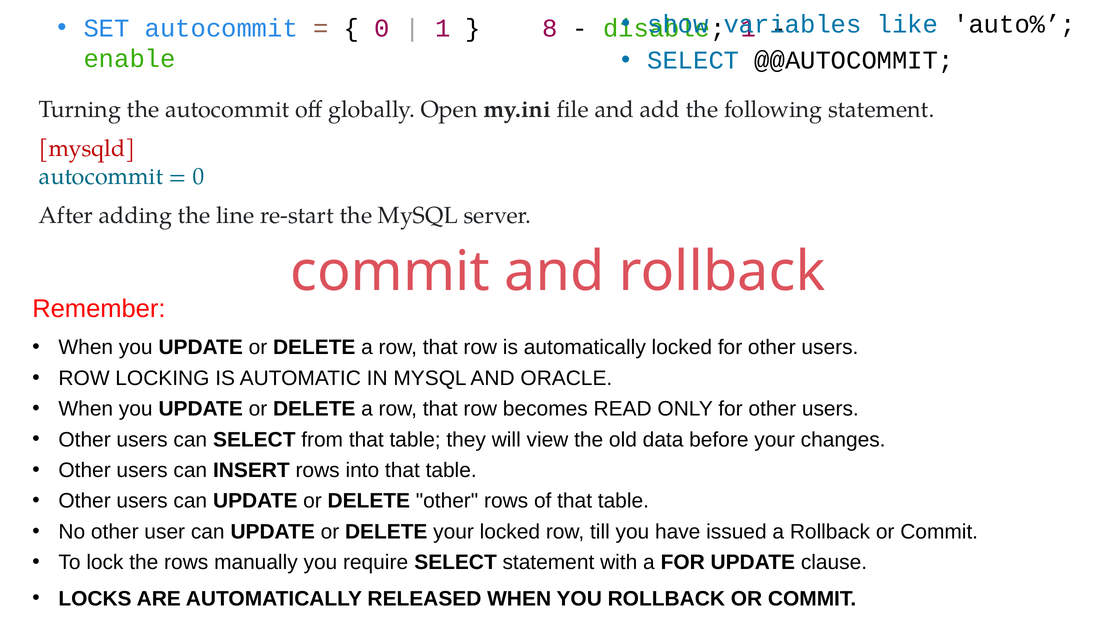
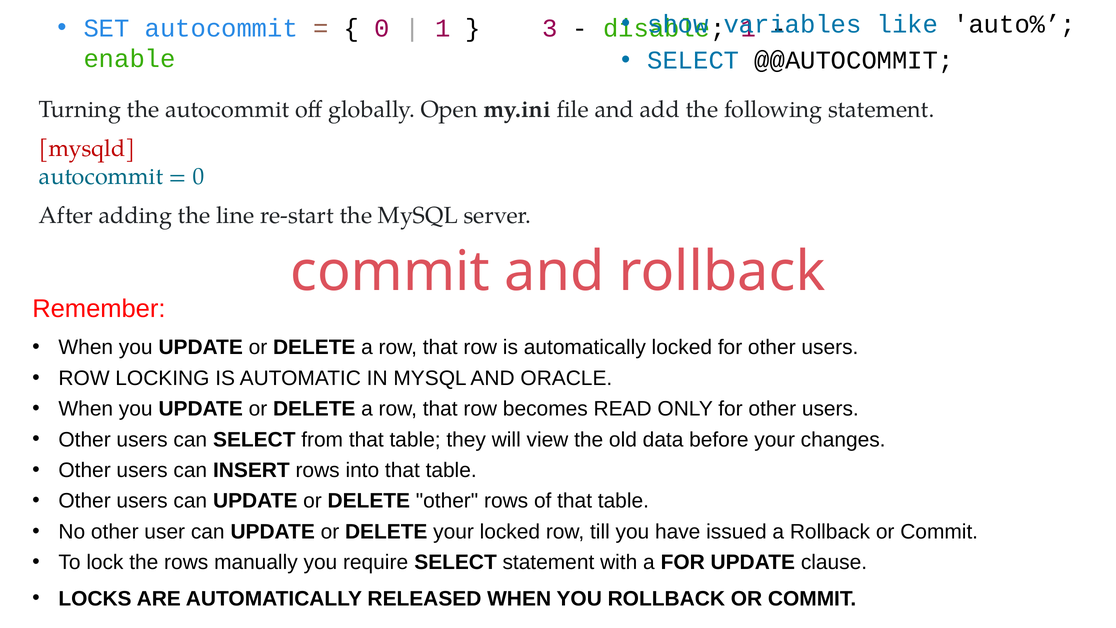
8: 8 -> 3 (550, 28)
